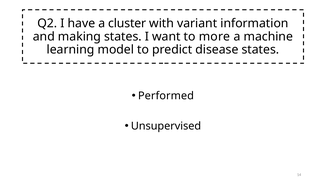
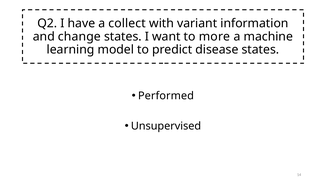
cluster: cluster -> collect (127, 23)
making: making -> change (79, 37)
